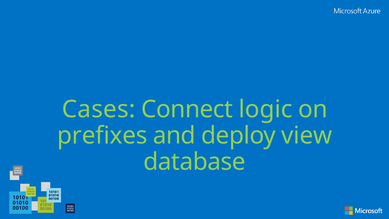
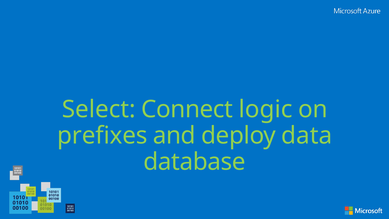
Cases: Cases -> Select (99, 109)
view: view -> data (307, 135)
